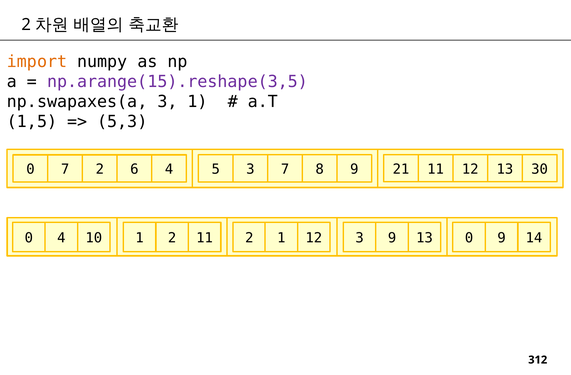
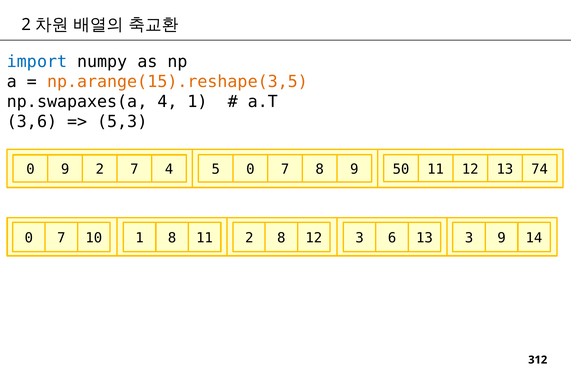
import colour: orange -> blue (37, 62)
np.arange(15).reshape(3,5 colour: purple -> orange (177, 82)
np.swapaxes(a 3: 3 -> 4 (167, 102)
1,5: 1,5 -> 3,6 (32, 122)
0 7: 7 -> 9 (65, 169)
2 6: 6 -> 7 (134, 169)
5 3: 3 -> 0 (250, 169)
21: 21 -> 50 (401, 169)
30: 30 -> 74 (540, 169)
4: 4 -> 7 (61, 238)
1 2: 2 -> 8 (172, 238)
2 1: 1 -> 8 (281, 238)
3 9: 9 -> 6 (392, 238)
13 0: 0 -> 3 (469, 238)
